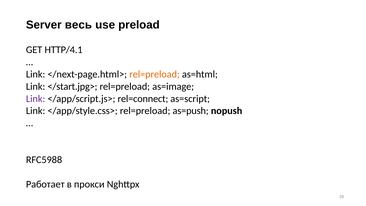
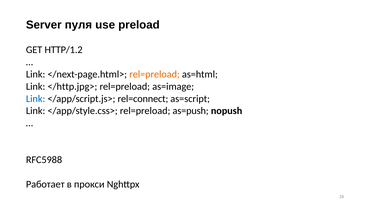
весь: весь -> пуля (78, 25)
HTTP/4.1: HTTP/4.1 -> HTTP/1.2 (64, 50)
</start.jpg>: </start.jpg> -> </http.jpg> (72, 86)
Link colour: purple -> blue (36, 99)
